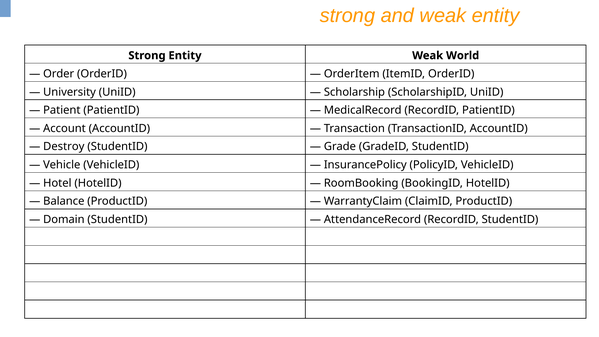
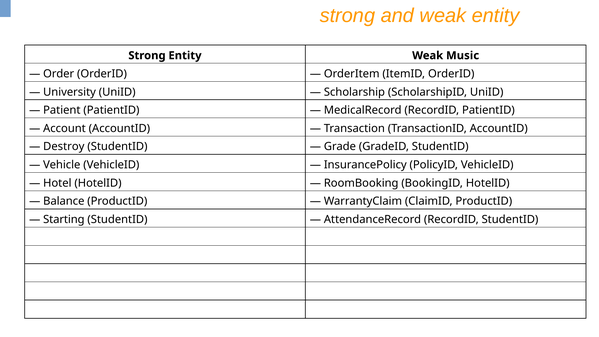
World: World -> Music (463, 56)
Domain: Domain -> Starting (64, 219)
